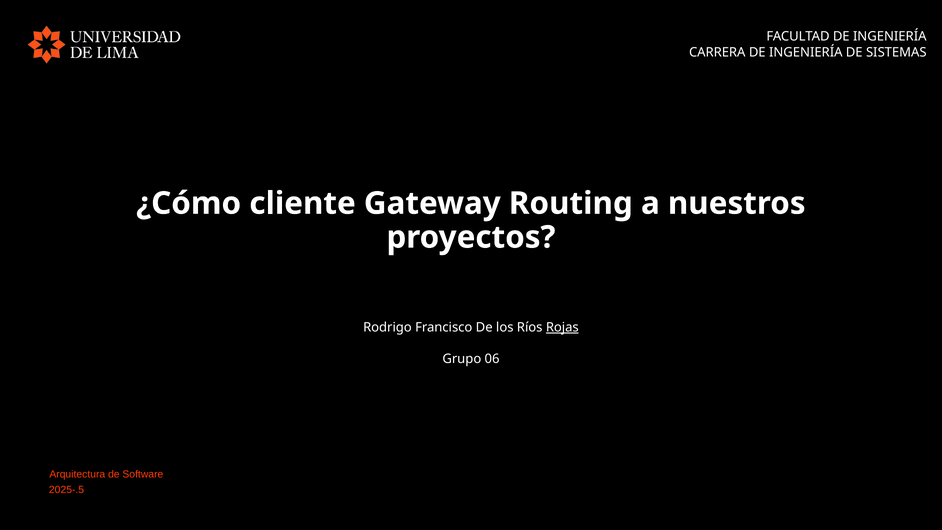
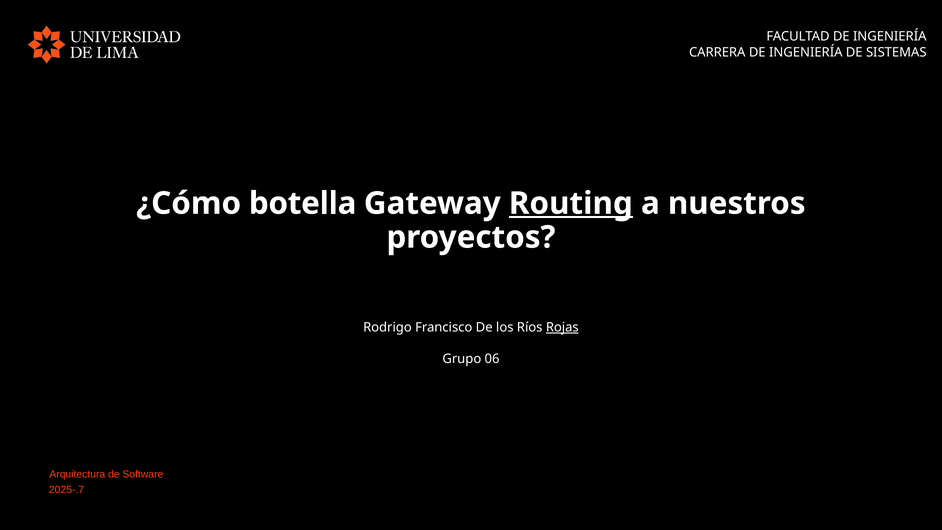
cliente: cliente -> botella (303, 203)
Routing underline: none -> present (571, 203)
2025-.5: 2025-.5 -> 2025-.7 (67, 490)
